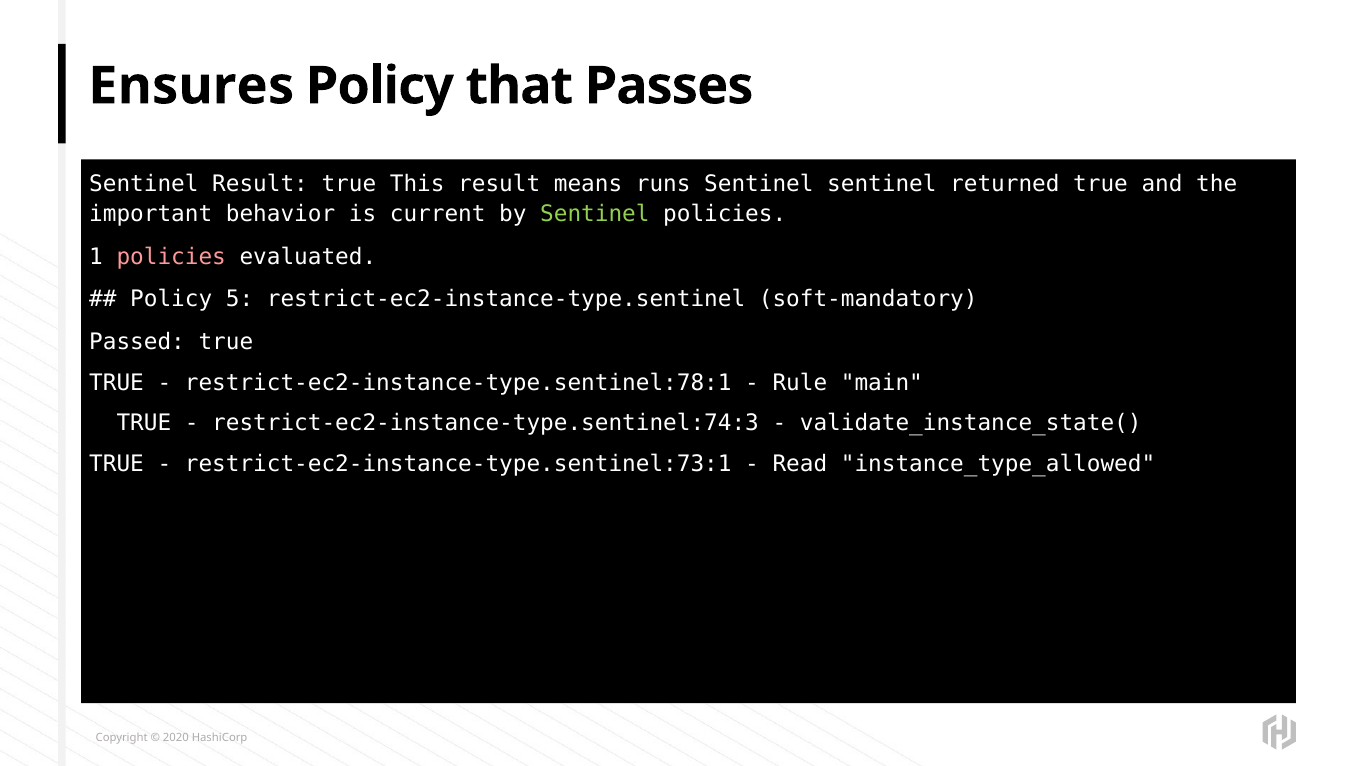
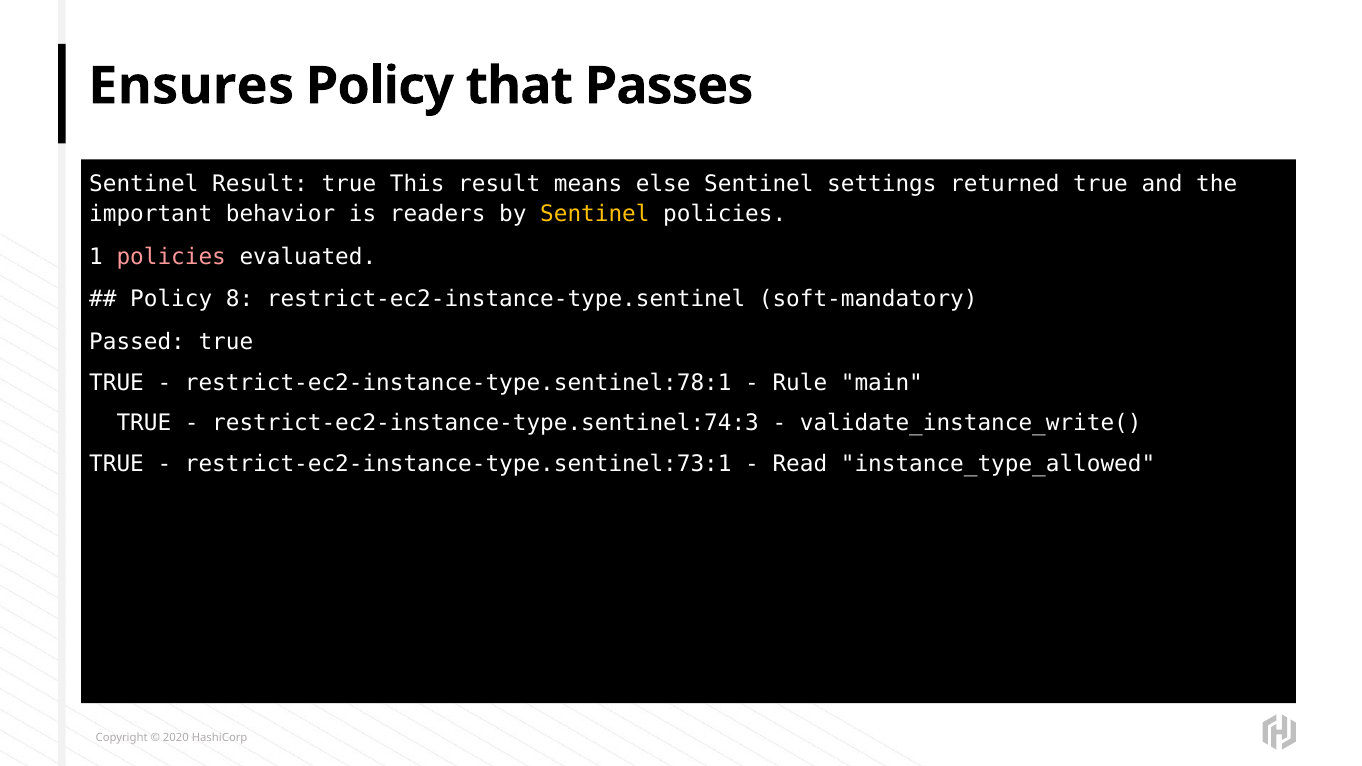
runs: runs -> else (663, 184)
Sentinel sentinel: sentinel -> settings (882, 184)
current: current -> readers (438, 214)
Sentinel colour: light green -> yellow (595, 214)
5: 5 -> 8 (240, 300)
validate_instance_state(: validate_instance_state( -> validate_instance_write( (971, 424)
